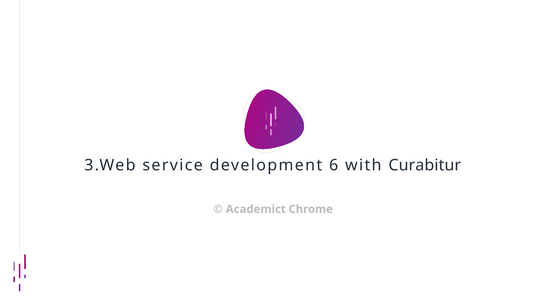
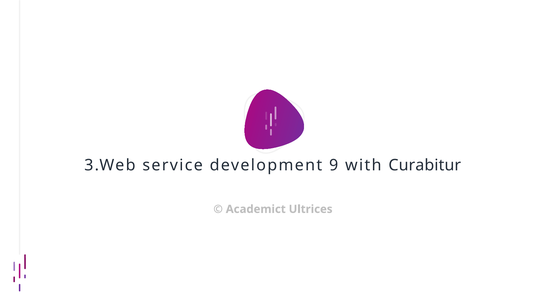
6: 6 -> 9 (334, 165)
Chrome: Chrome -> Ultrices (311, 209)
